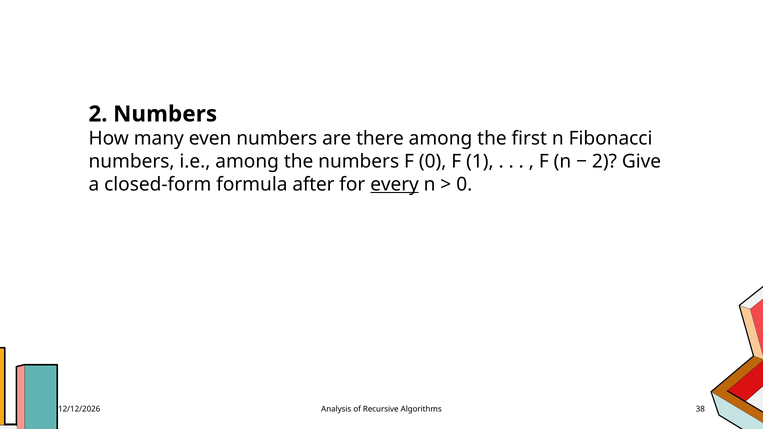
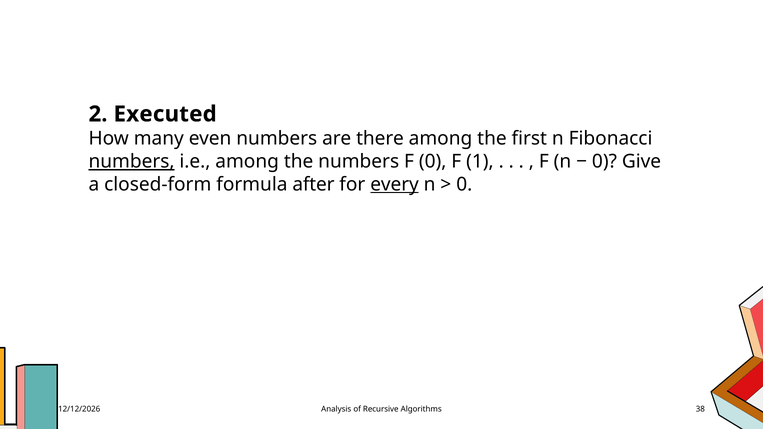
2 Numbers: Numbers -> Executed (165, 114)
numbers underline: none -> present (132, 162)
2: 2 -> 0 (604, 162)
